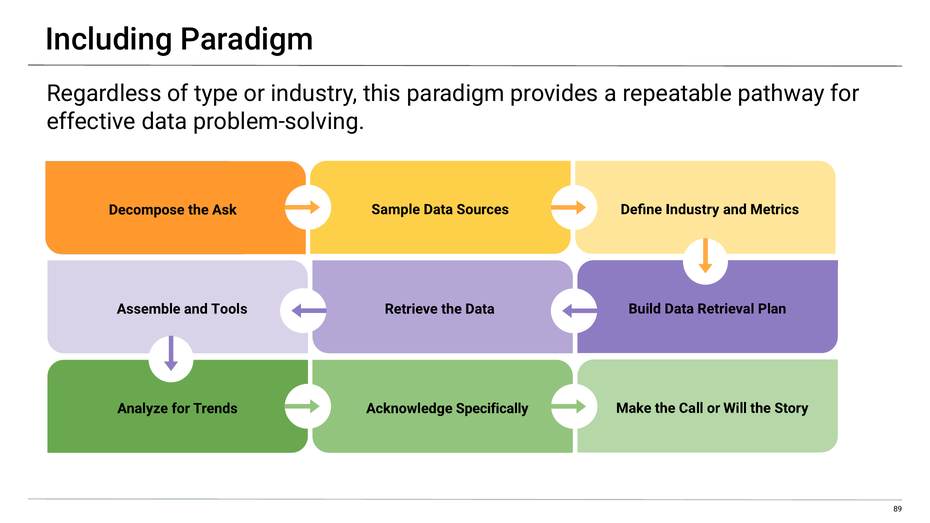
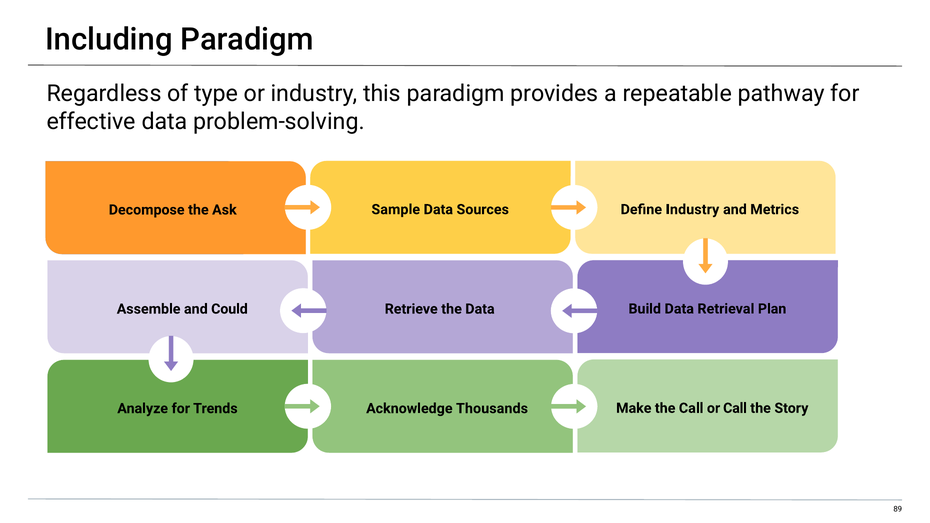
Tools: Tools -> Could (229, 309)
Specifically: Specifically -> Thousands (492, 409)
or Will: Will -> Call (735, 408)
